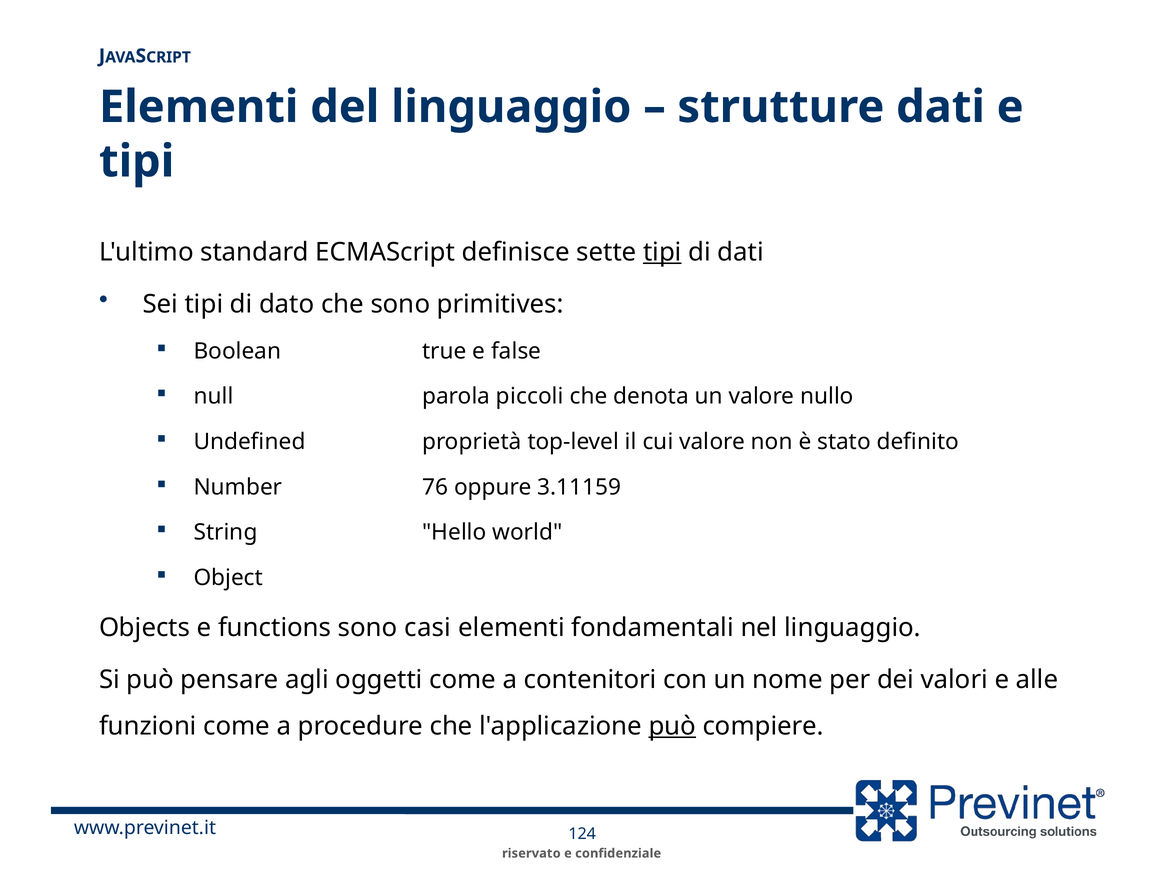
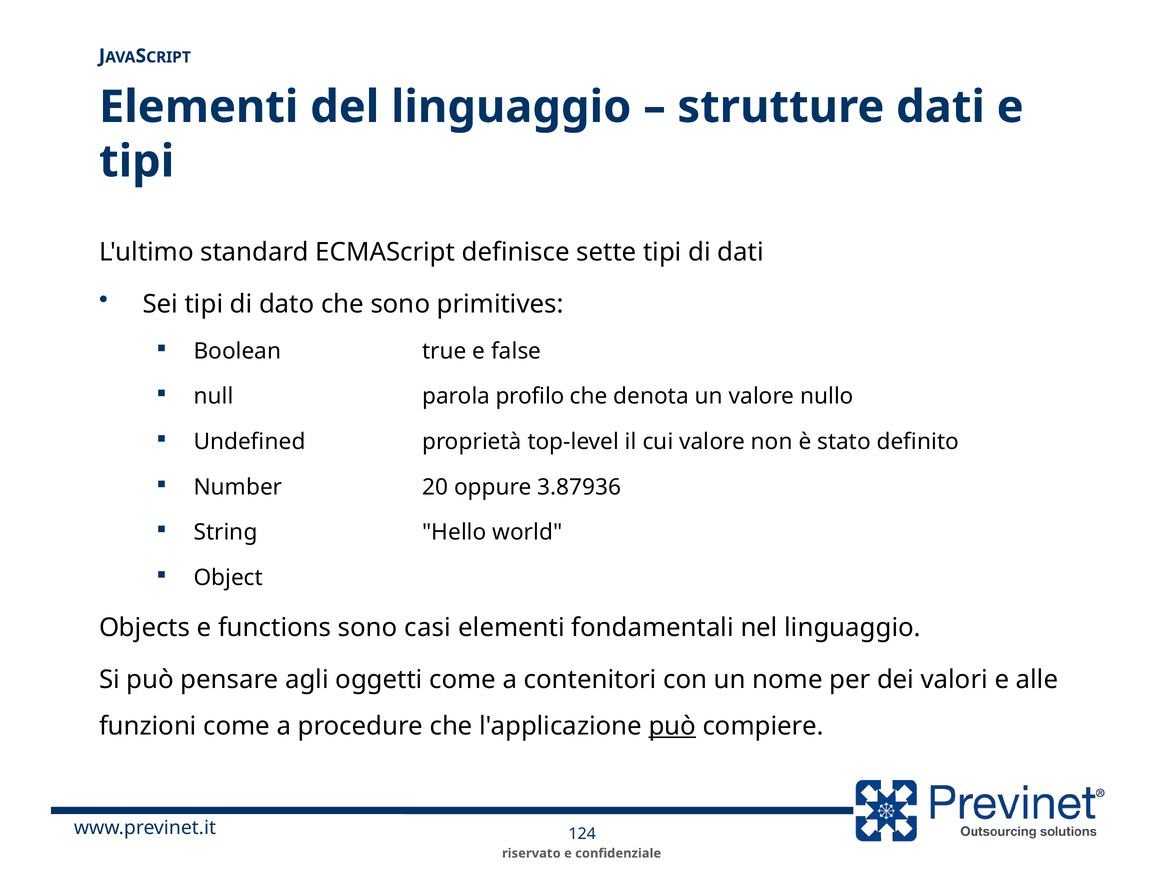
tipi underline: present -> none (662, 252)
piccoli: piccoli -> profilo (530, 396)
76: 76 -> 20 (435, 487)
3.11159: 3.11159 -> 3.87936 (579, 487)
